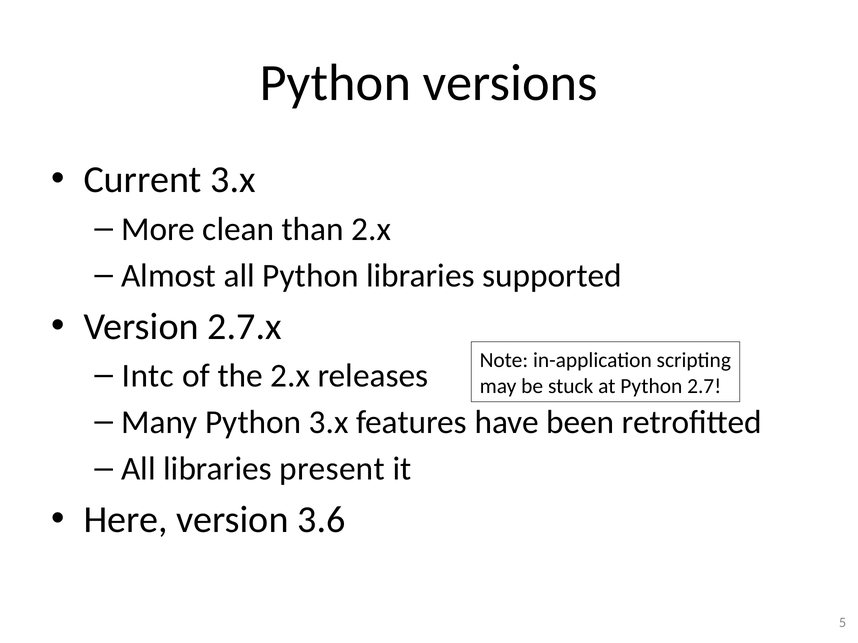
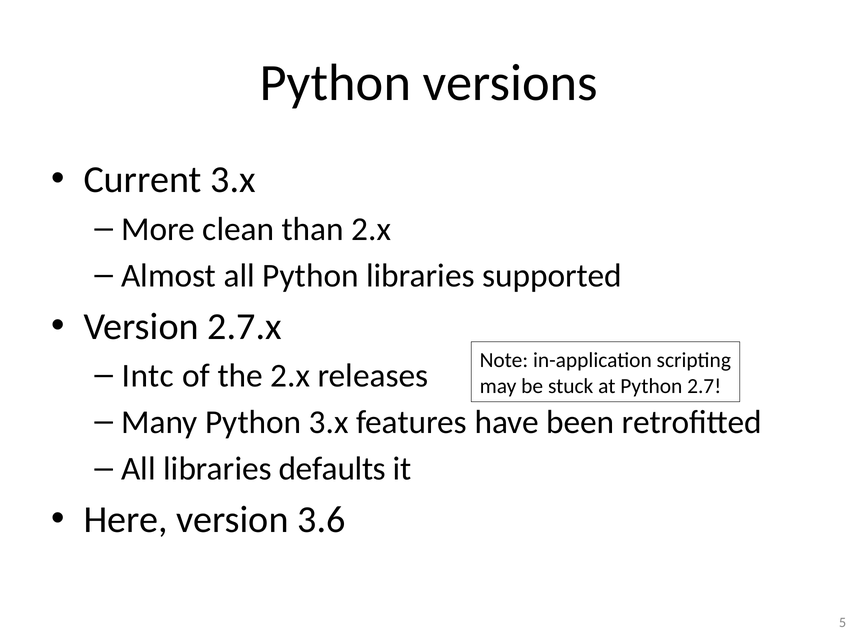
present: present -> defaults (332, 469)
